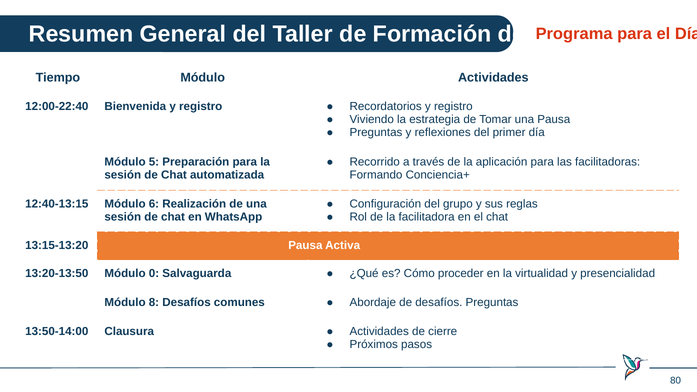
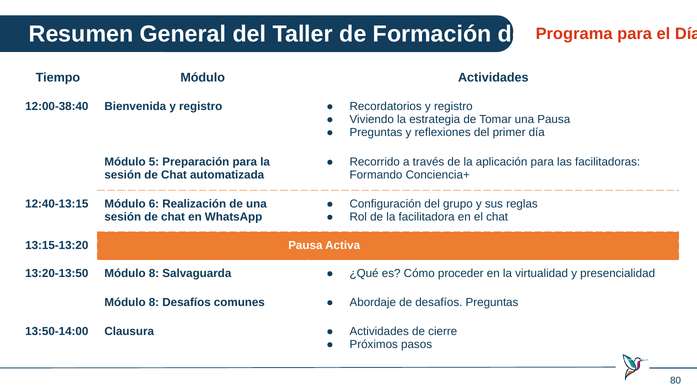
12:00-22:40: 12:00-22:40 -> 12:00-38:40 (57, 106)
13:20-13:50 Módulo 0: 0 -> 8 (154, 274)
